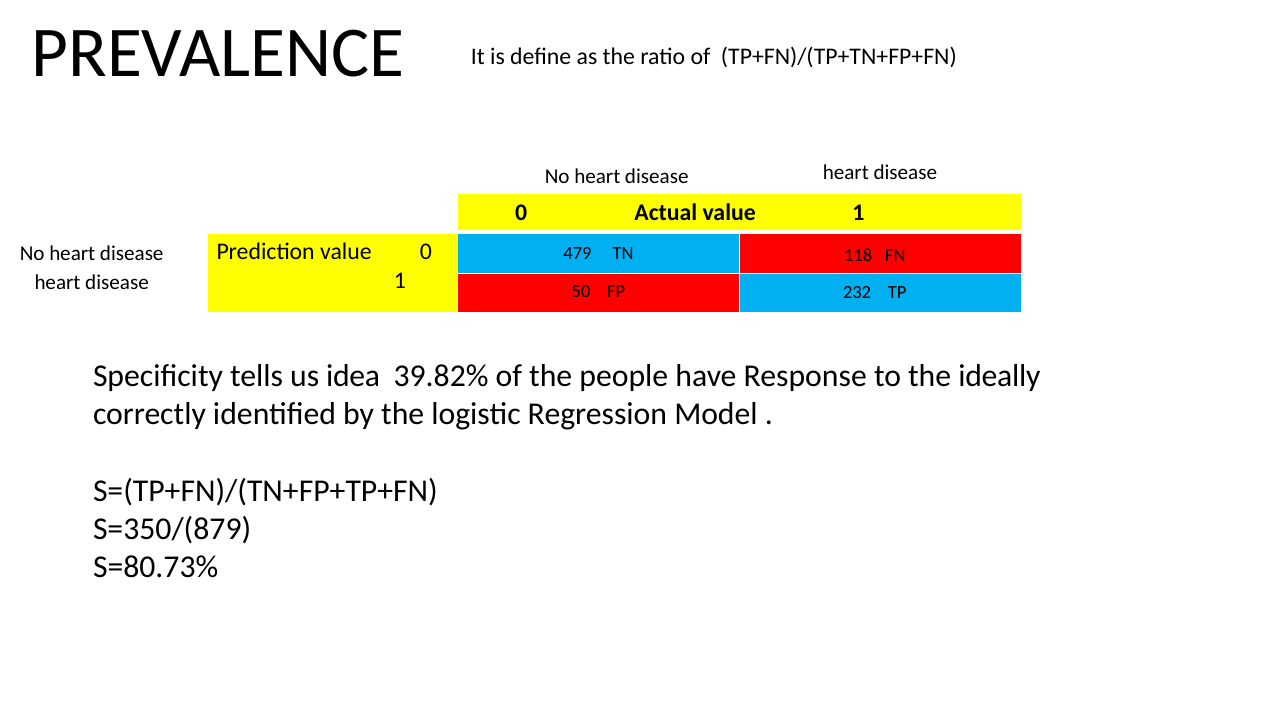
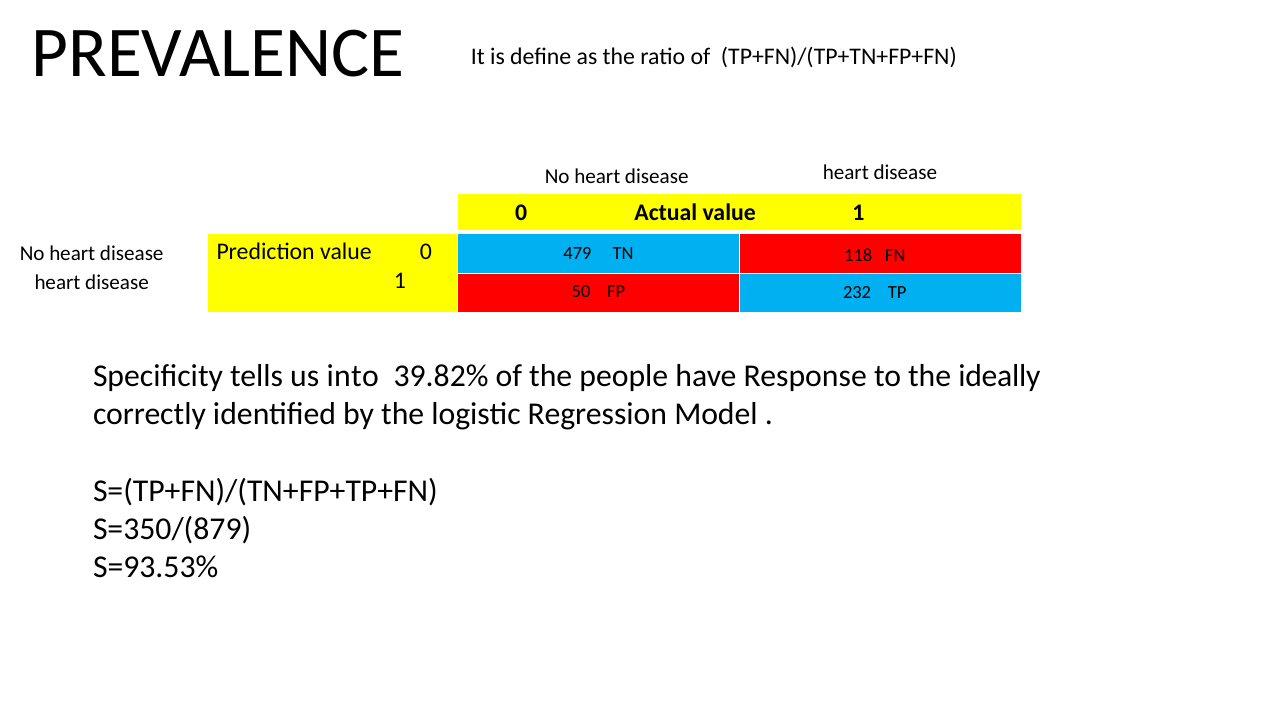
idea: idea -> into (353, 376)
S=80.73%: S=80.73% -> S=93.53% (156, 567)
